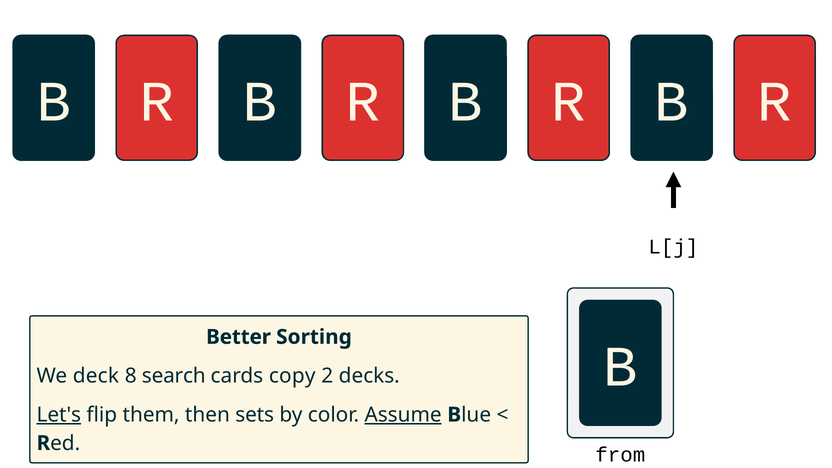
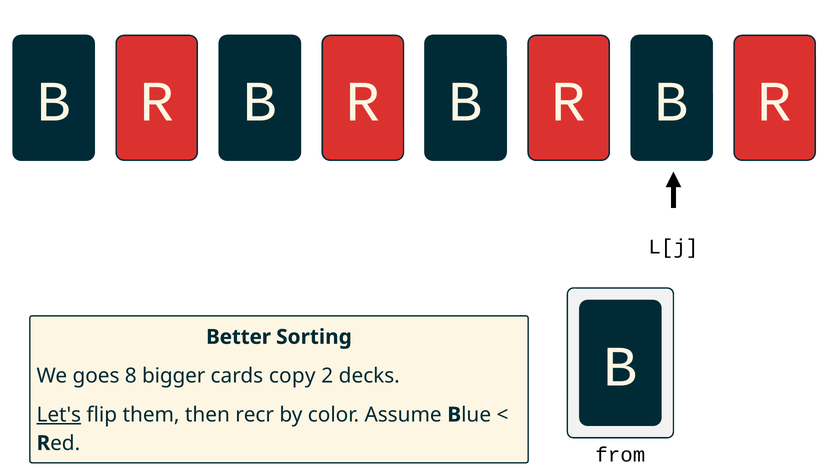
deck: deck -> goes (96, 376)
search: search -> bigger (174, 376)
sets: sets -> recr (255, 415)
Assume underline: present -> none (403, 415)
